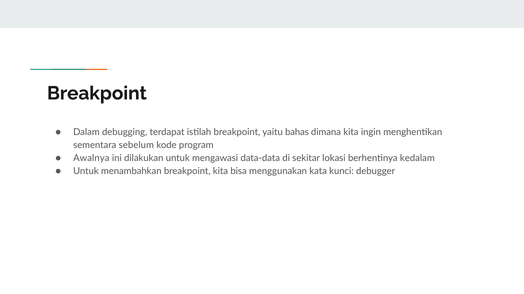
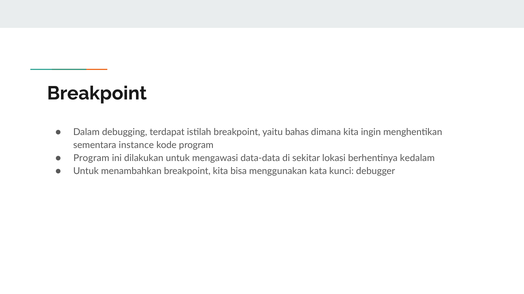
sebelum: sebelum -> instance (136, 145)
Awalnya: Awalnya -> Program (91, 159)
